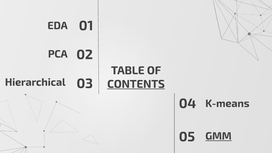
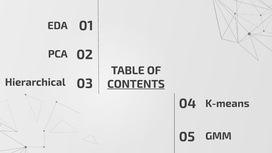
GMM underline: present -> none (218, 136)
